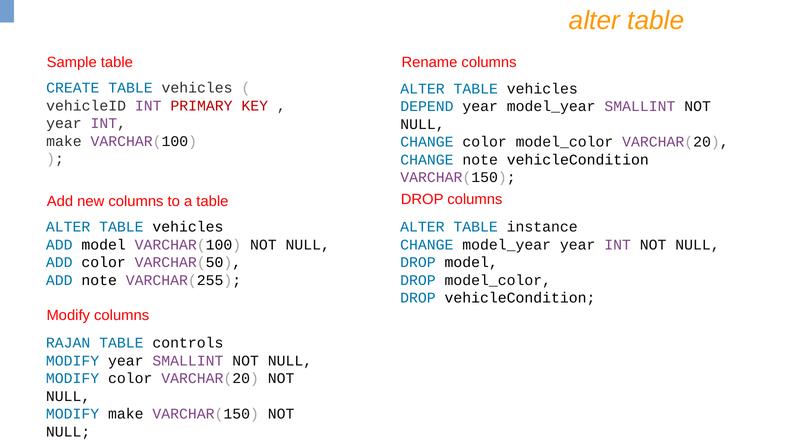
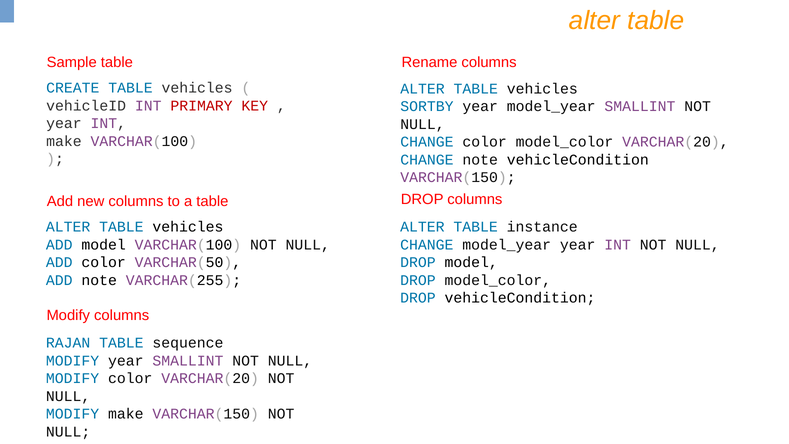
DEPEND: DEPEND -> SORTBY (427, 107)
controls: controls -> sequence (188, 343)
